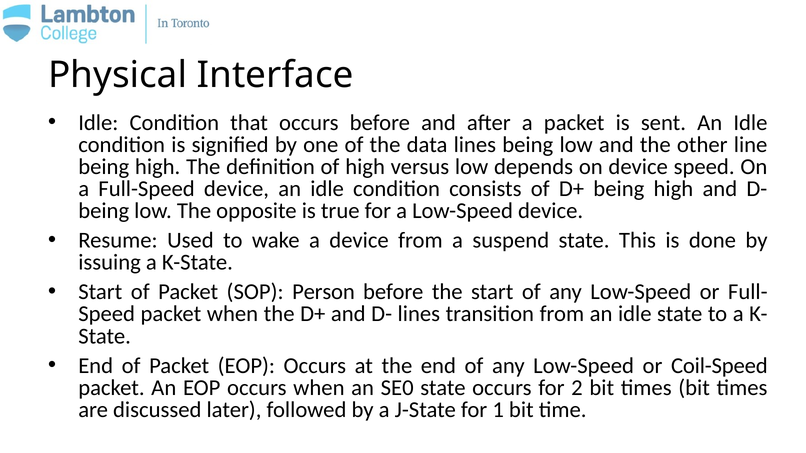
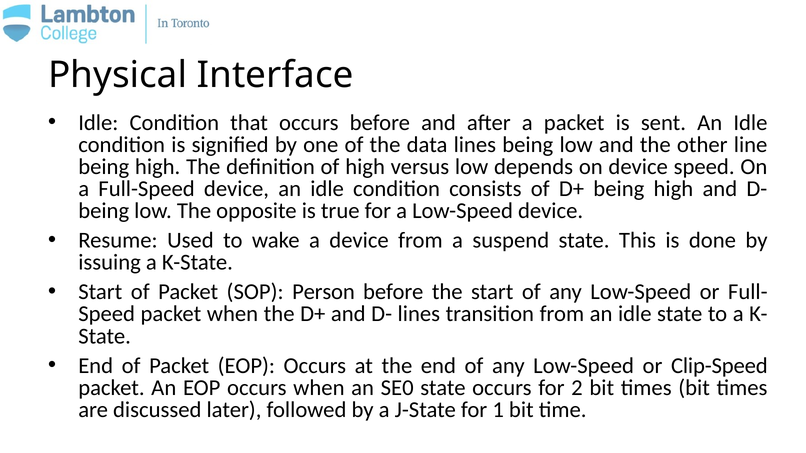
Coil-Speed: Coil-Speed -> Clip-Speed (719, 366)
